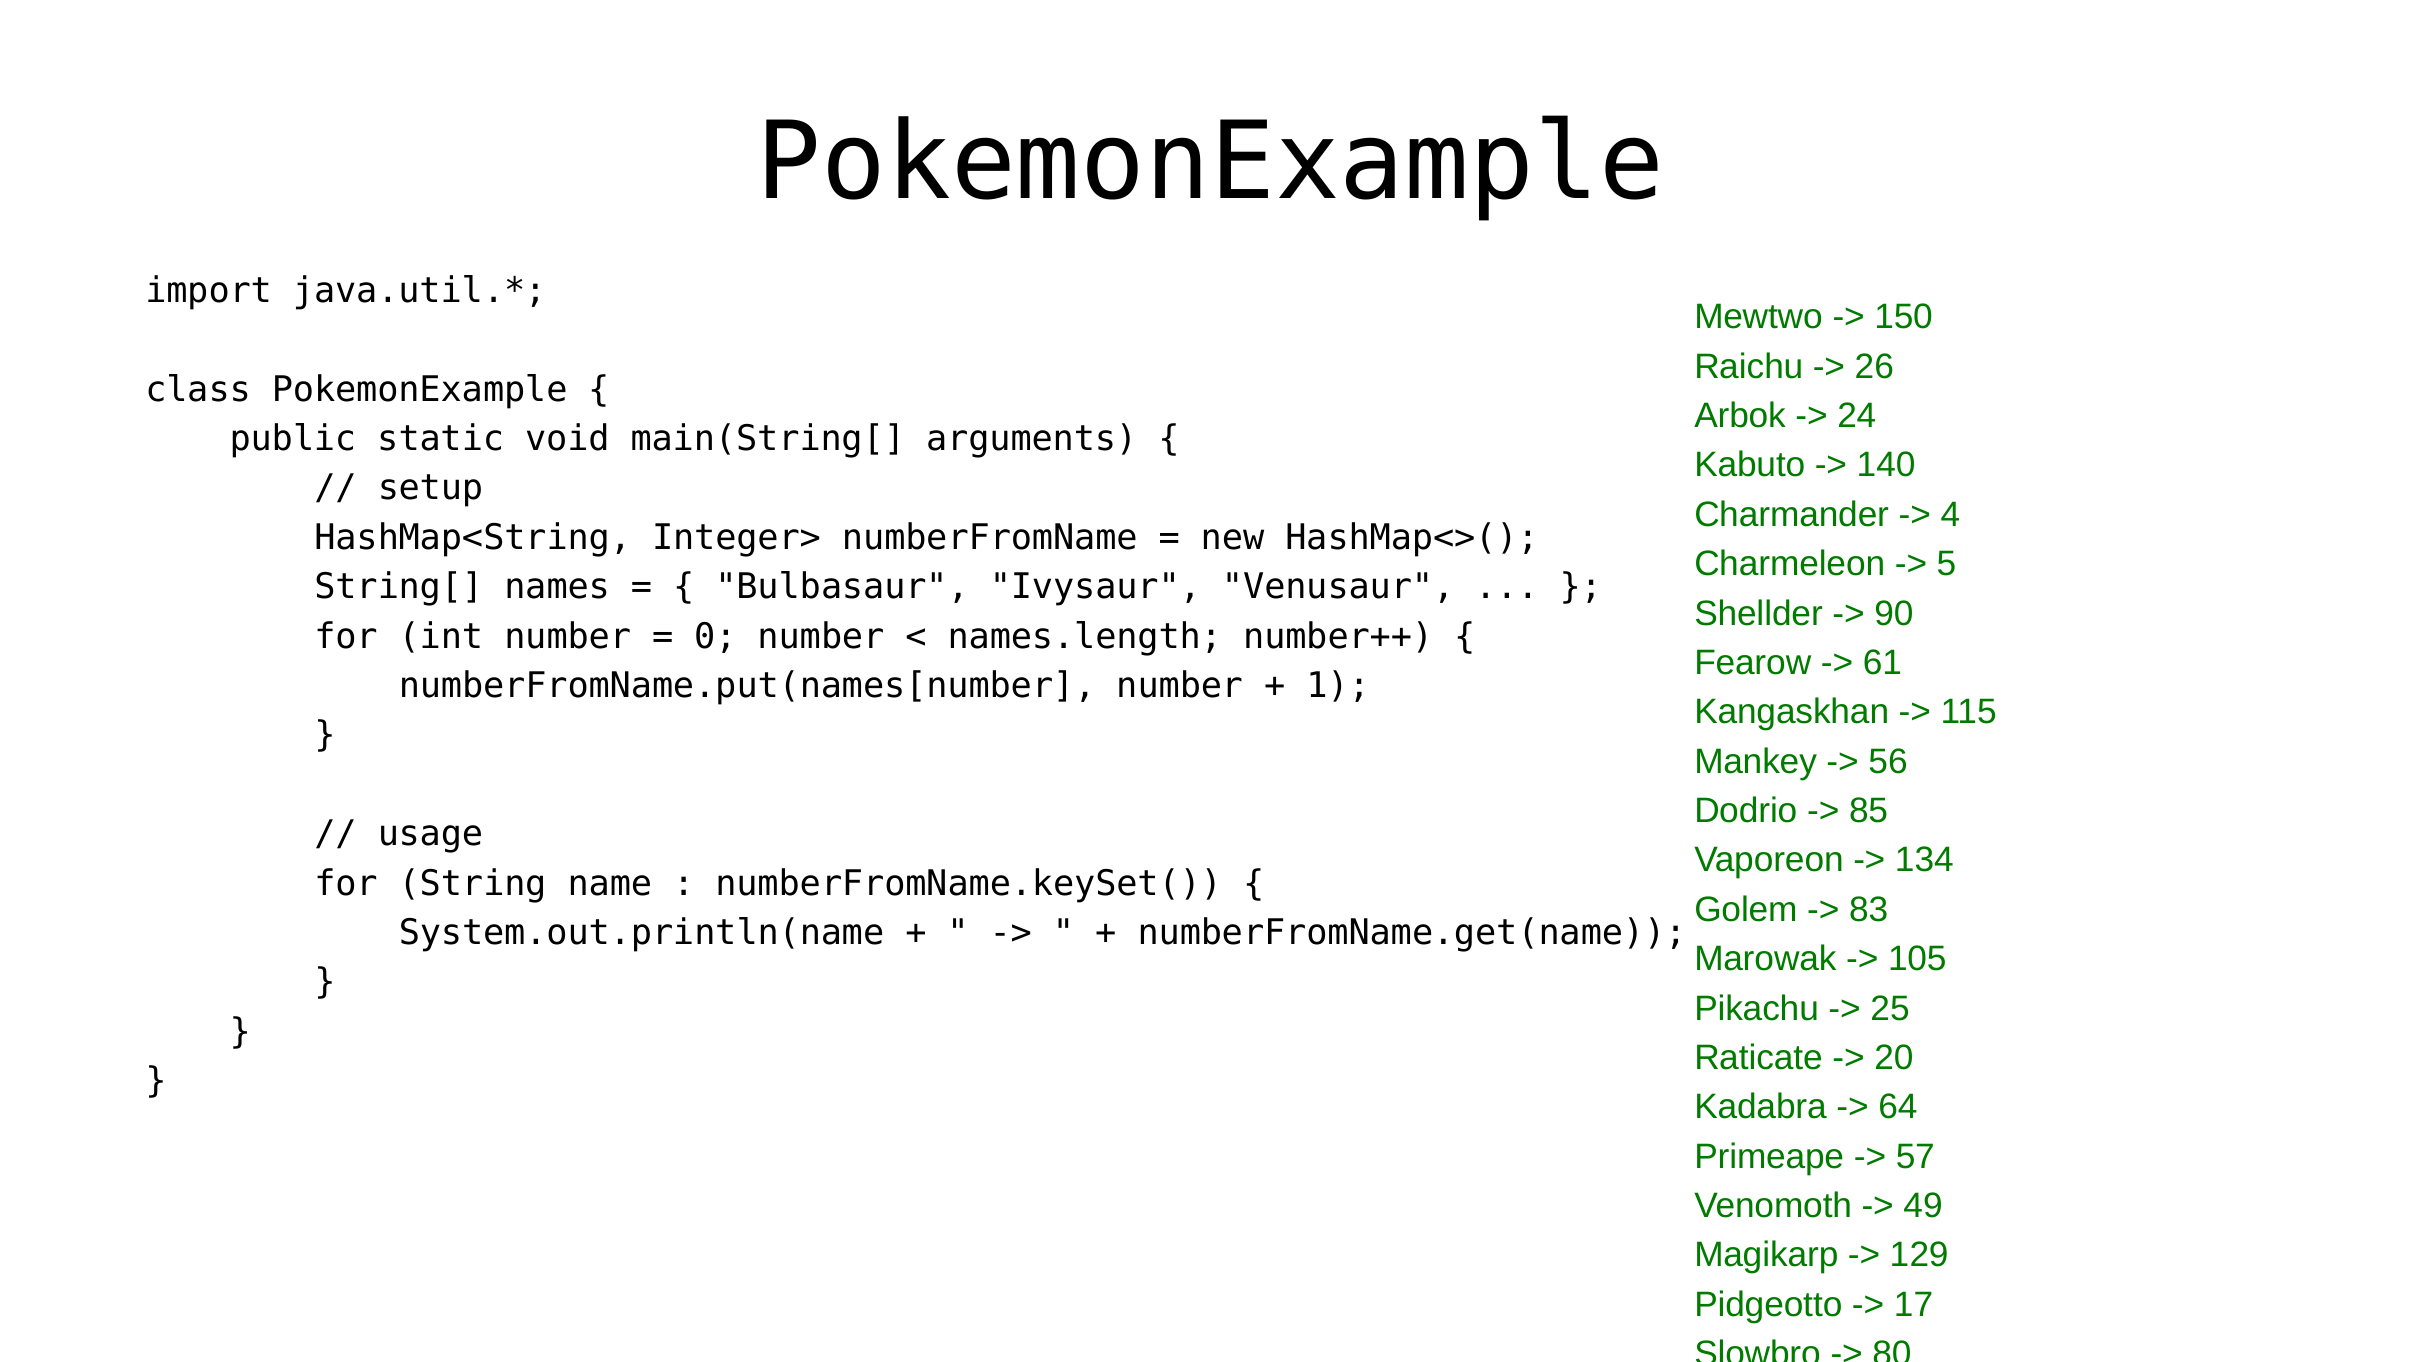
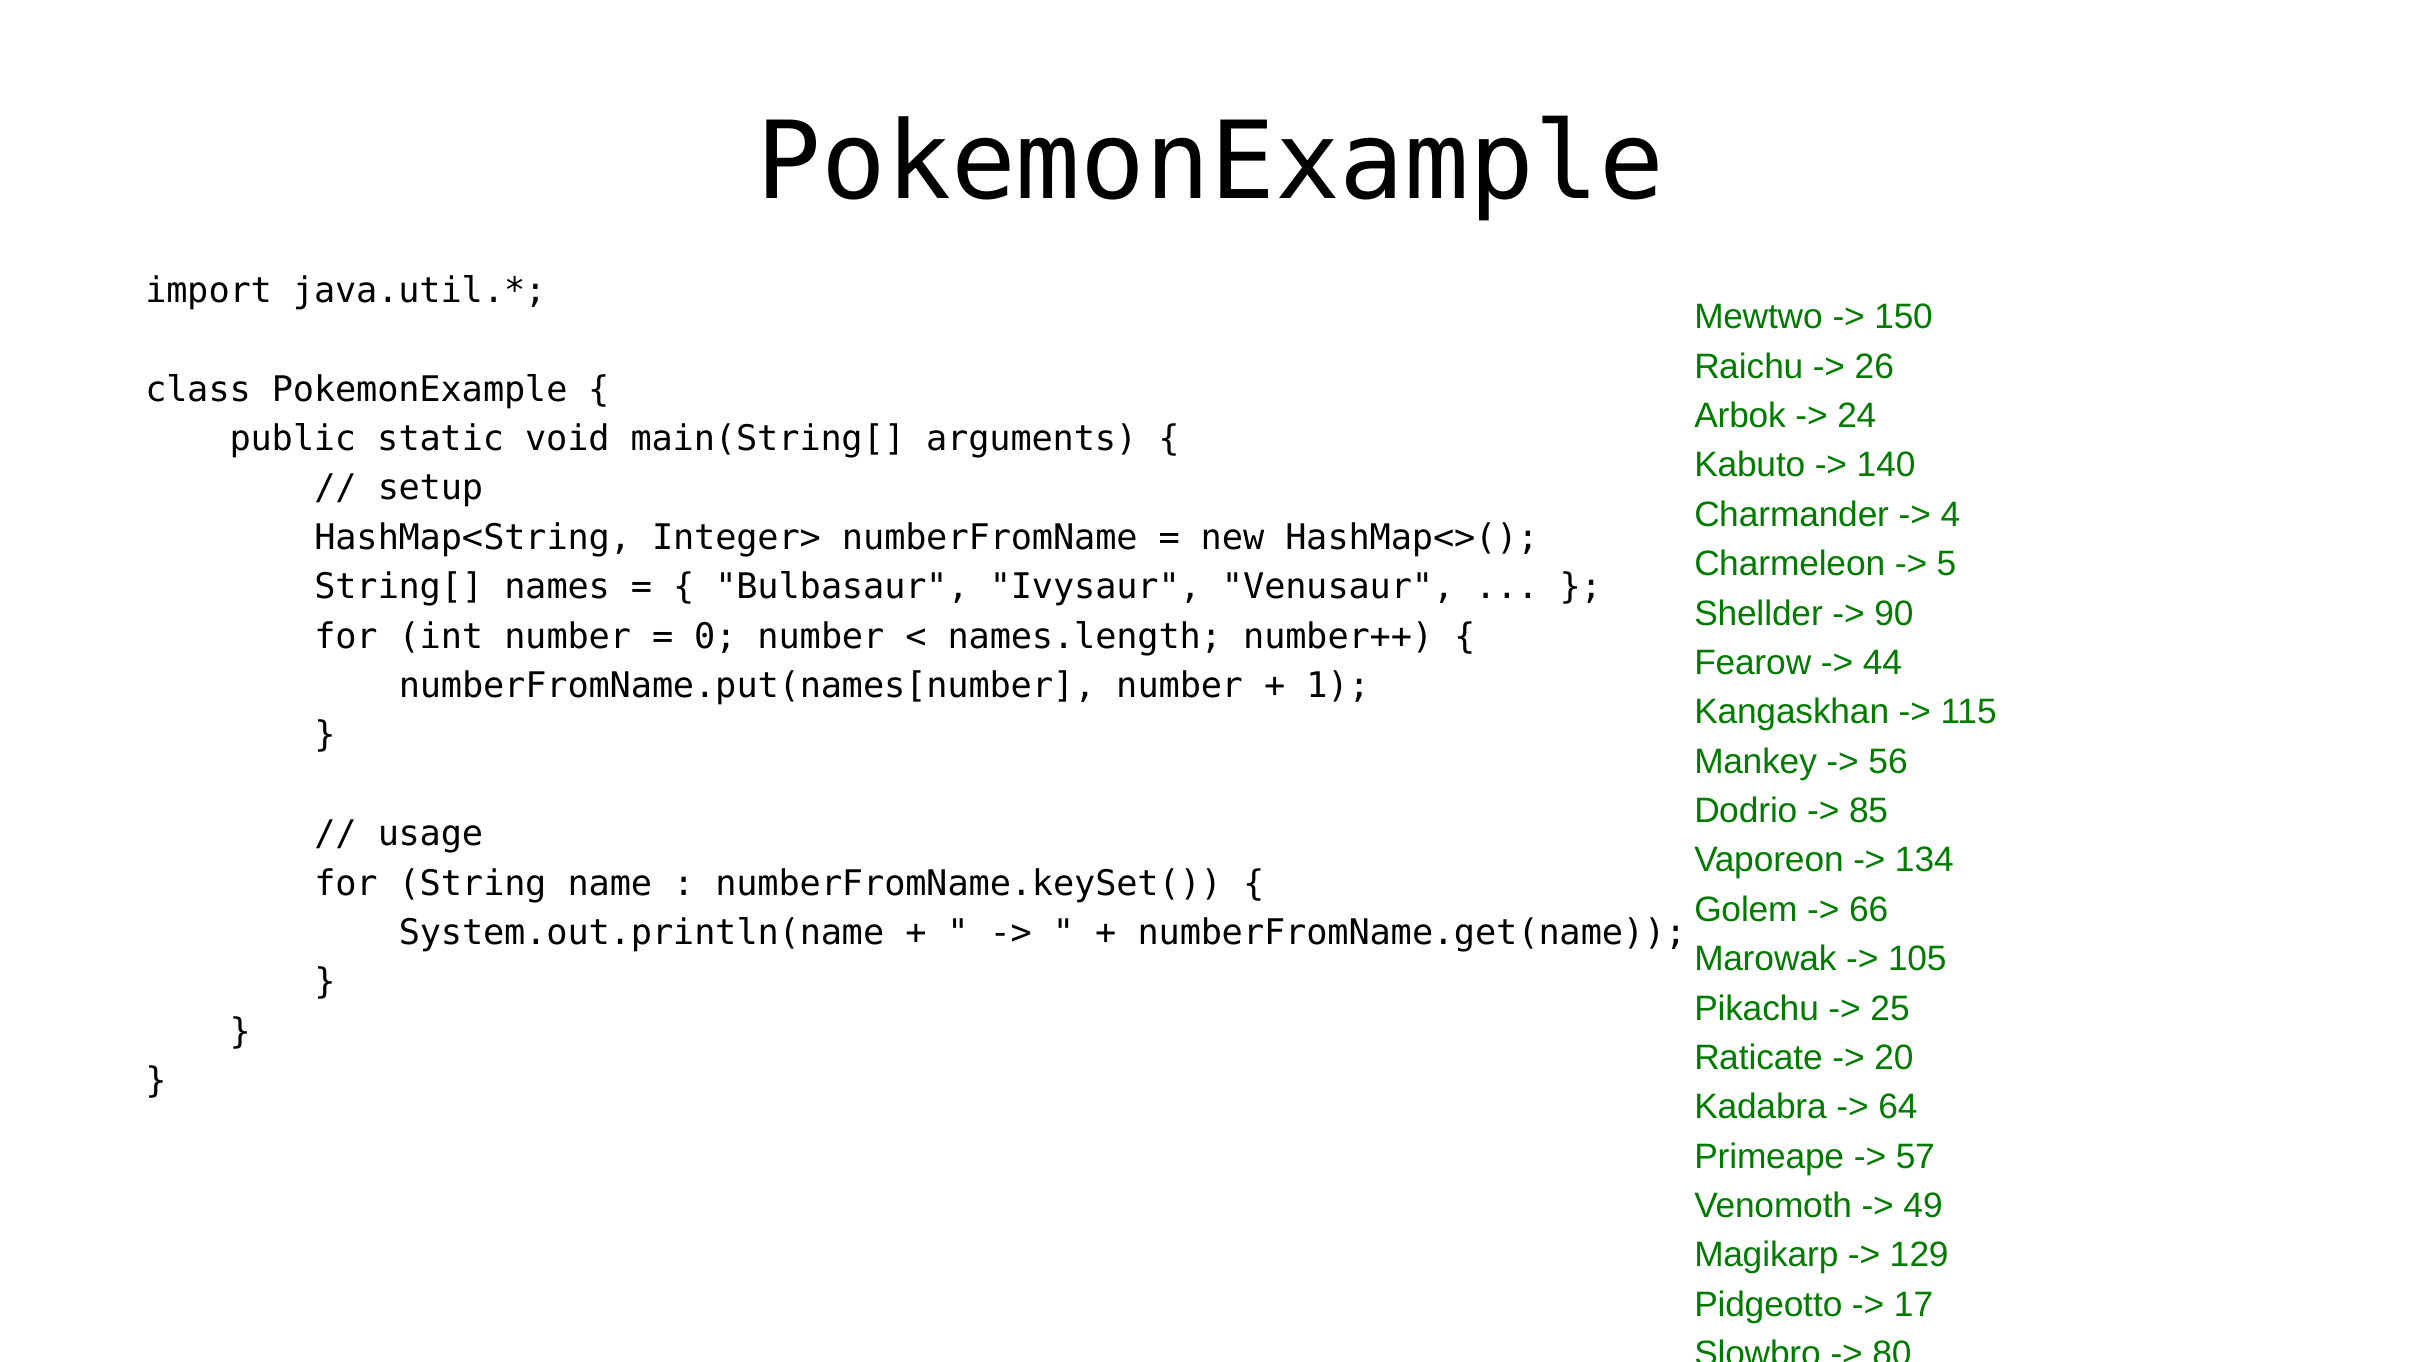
61: 61 -> 44 (1882, 663)
83: 83 -> 66 (1869, 910)
